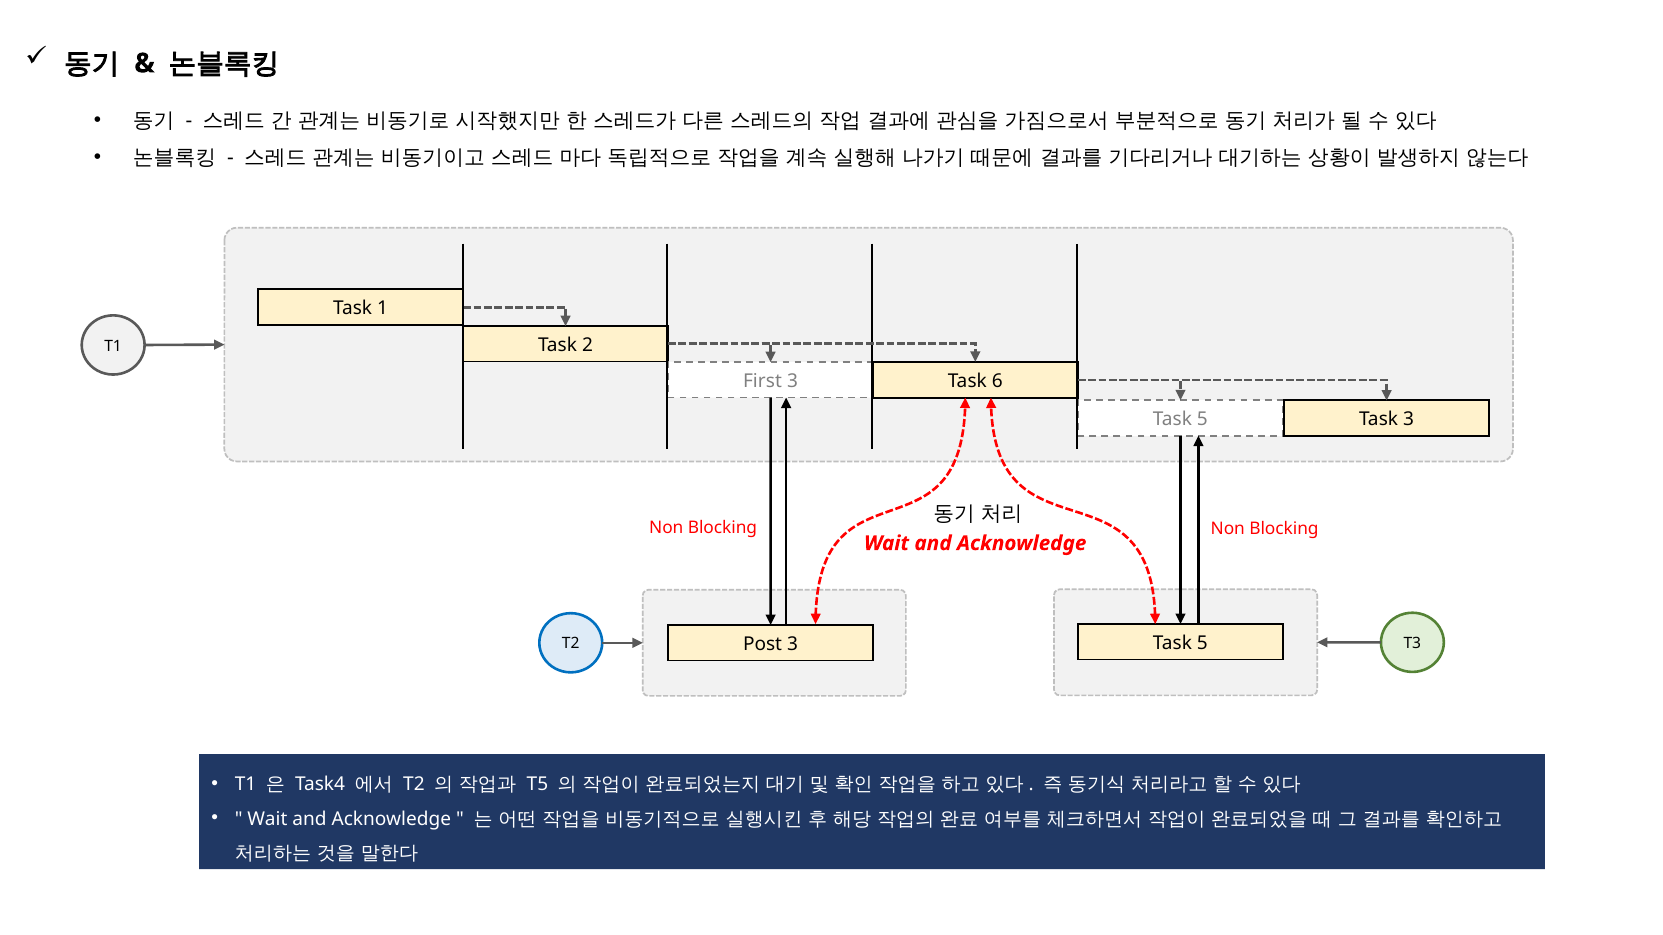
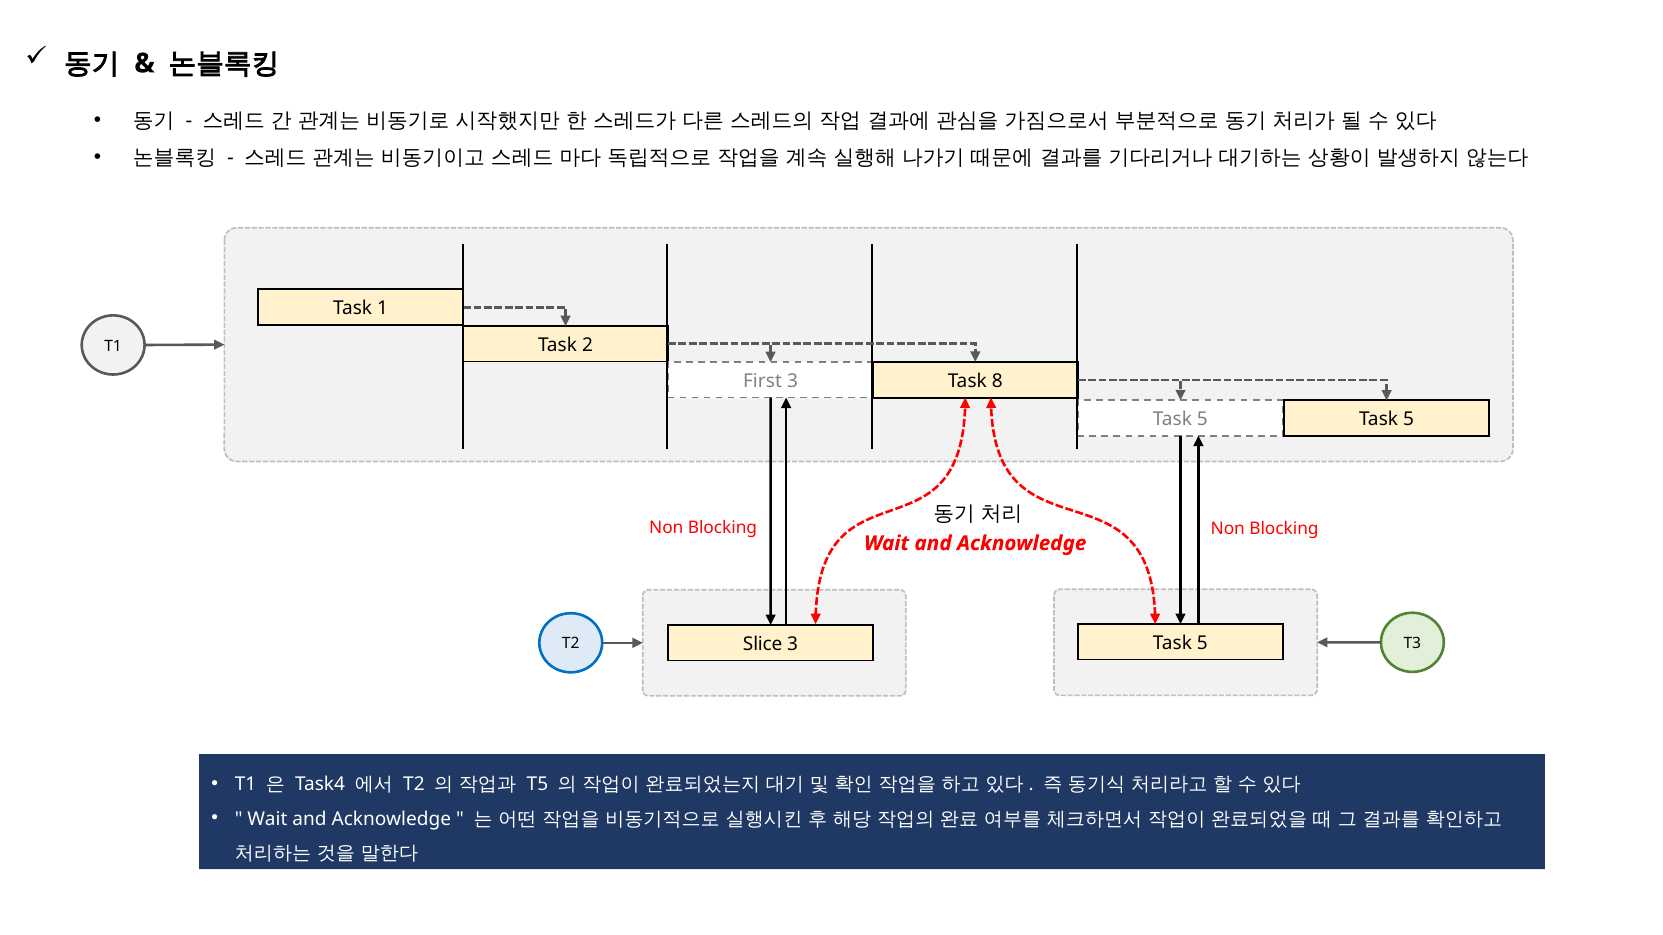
6: 6 -> 8 (997, 381)
3: 3 -> 5 (1408, 420)
Post: Post -> Slice (763, 644)
